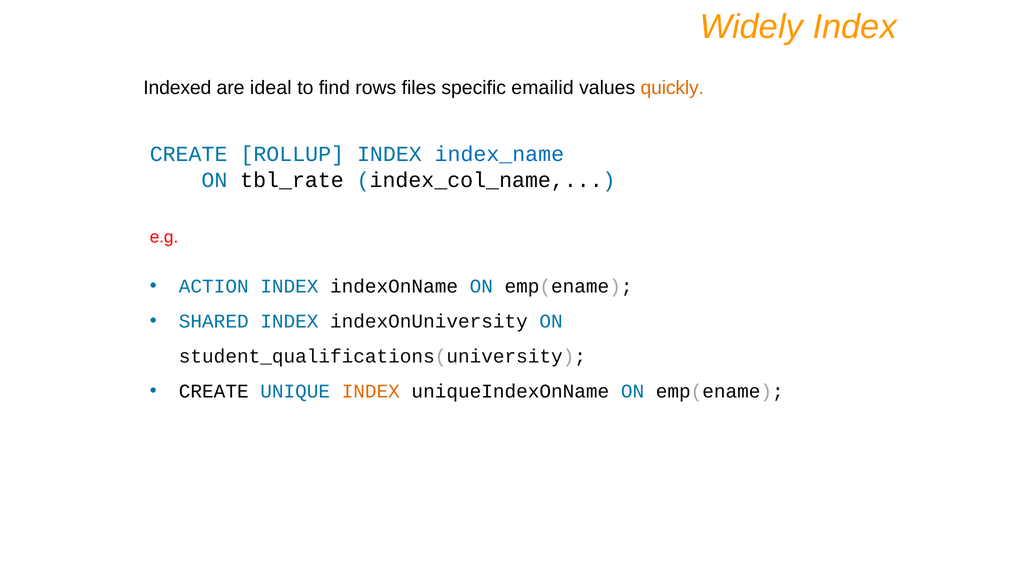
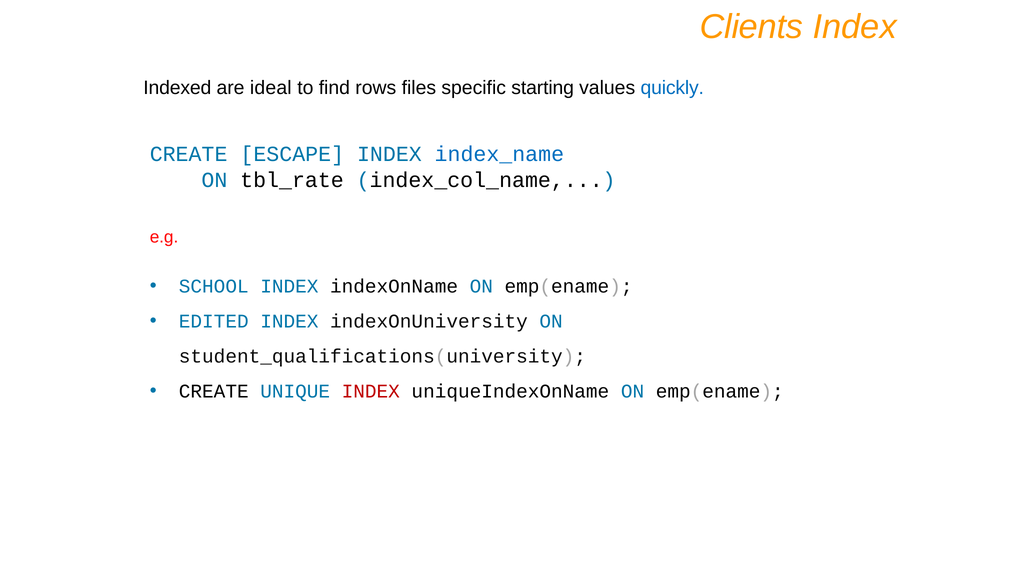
Widely: Widely -> Clients (751, 27)
emailid: emailid -> starting (543, 88)
quickly colour: orange -> blue (672, 88)
ROLLUP: ROLLUP -> ESCAPE (292, 154)
ACTION: ACTION -> SCHOOL (214, 286)
SHARED: SHARED -> EDITED (214, 321)
INDEX colour: orange -> red (371, 391)
